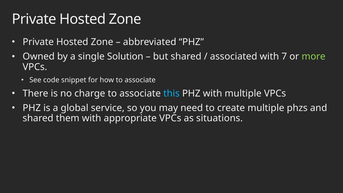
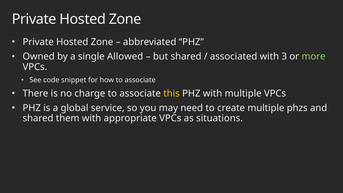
Solution: Solution -> Allowed (125, 57)
7: 7 -> 3 (284, 57)
this colour: light blue -> yellow (172, 93)
